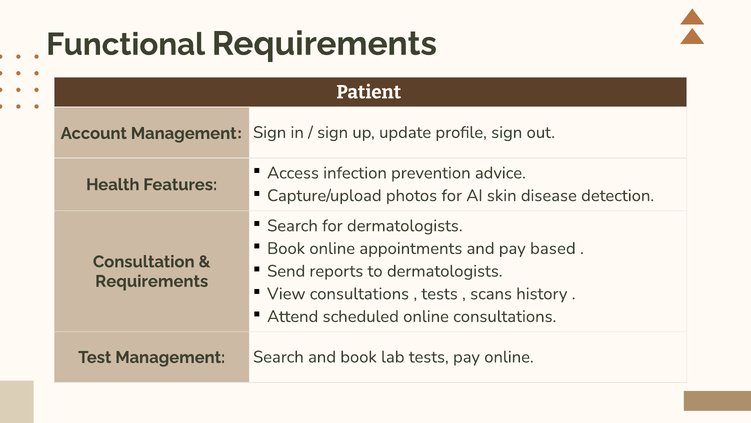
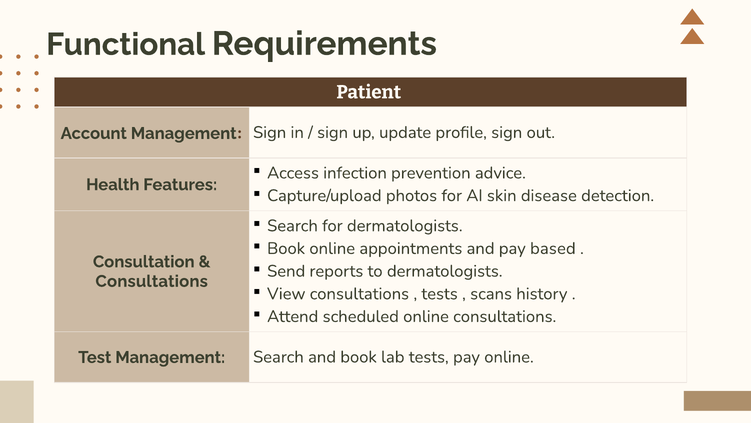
Requirements: Requirements -> Consultations (152, 281)
